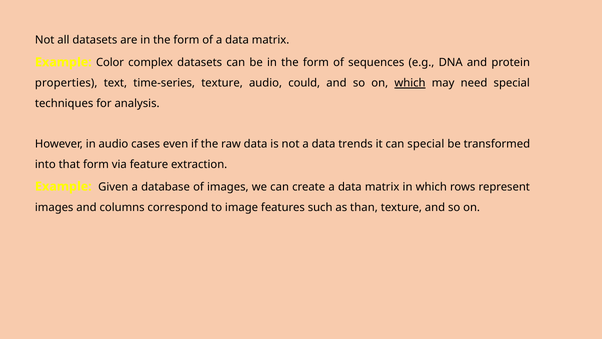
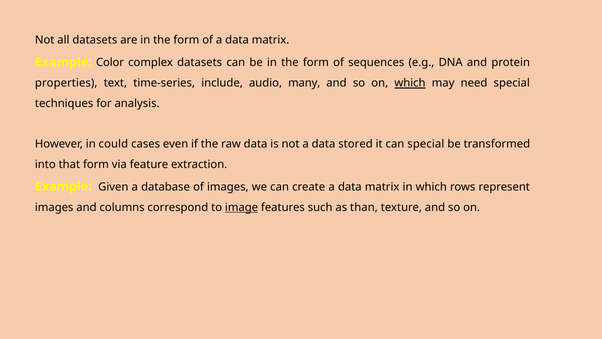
time-series texture: texture -> include (222, 83)
could: could -> many (304, 83)
in audio: audio -> could (113, 144)
trends: trends -> stored (356, 144)
image underline: none -> present (242, 207)
